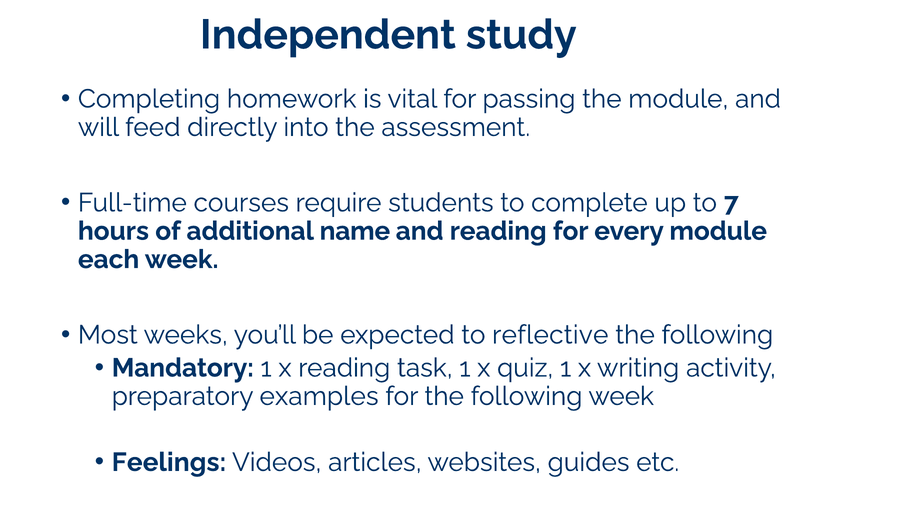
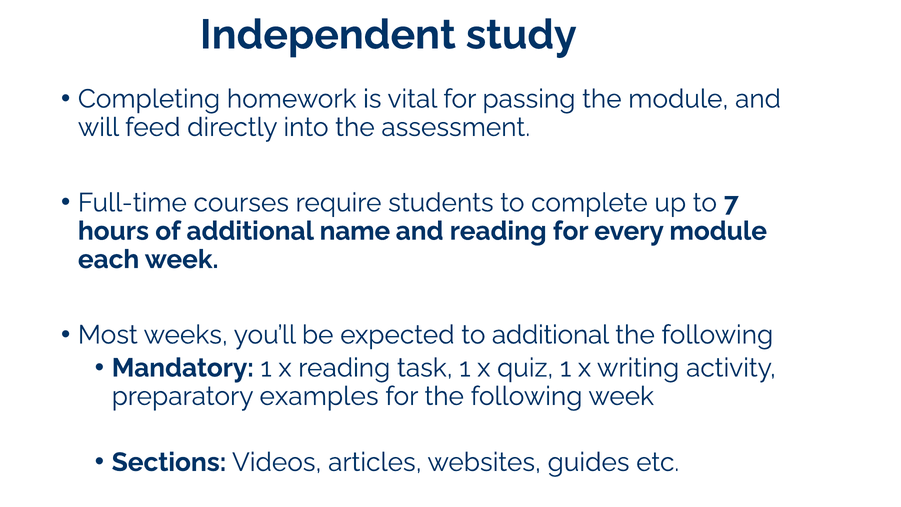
to reflective: reflective -> additional (551, 335)
Feelings: Feelings -> Sections (169, 462)
